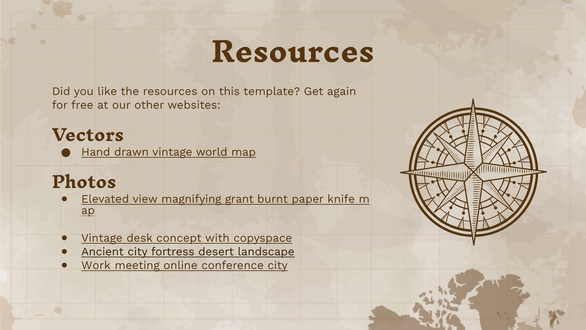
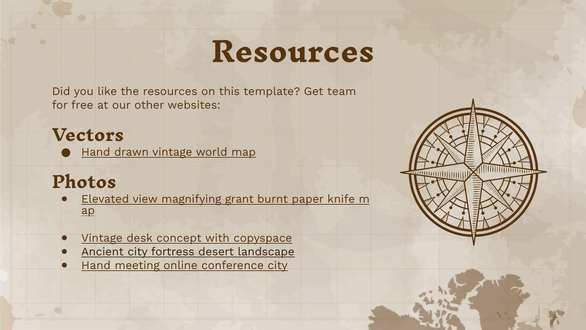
again: again -> team (342, 91)
Work: Work -> Hand (96, 265)
